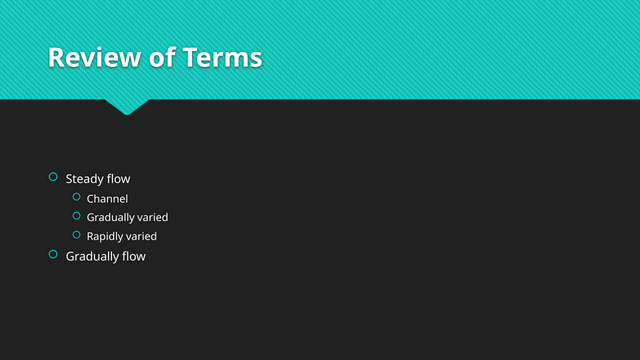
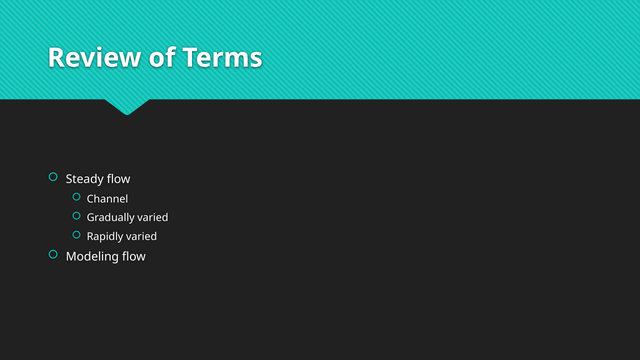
Gradually: Gradually -> Modeling (92, 257)
